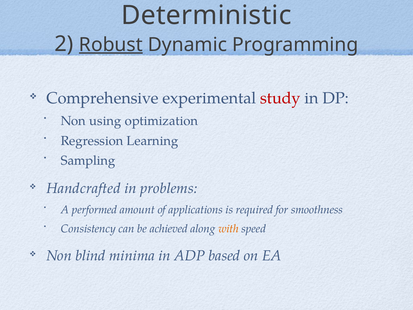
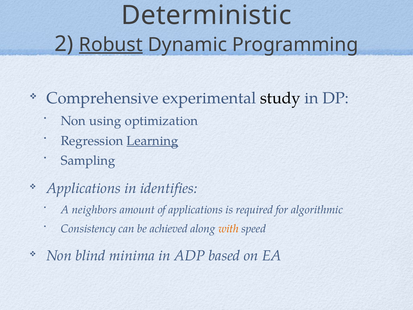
study colour: red -> black (280, 98)
Learning underline: none -> present (152, 141)
Handcrafted: Handcrafted -> Applications (84, 188)
problems: problems -> identifies (169, 188)
performed: performed -> neighbors (94, 210)
smoothness: smoothness -> algorithmic (317, 210)
